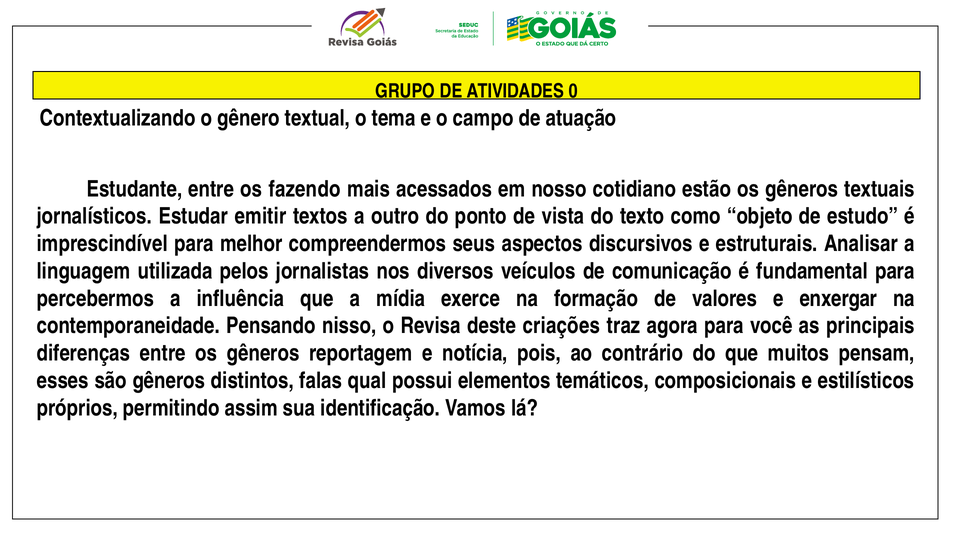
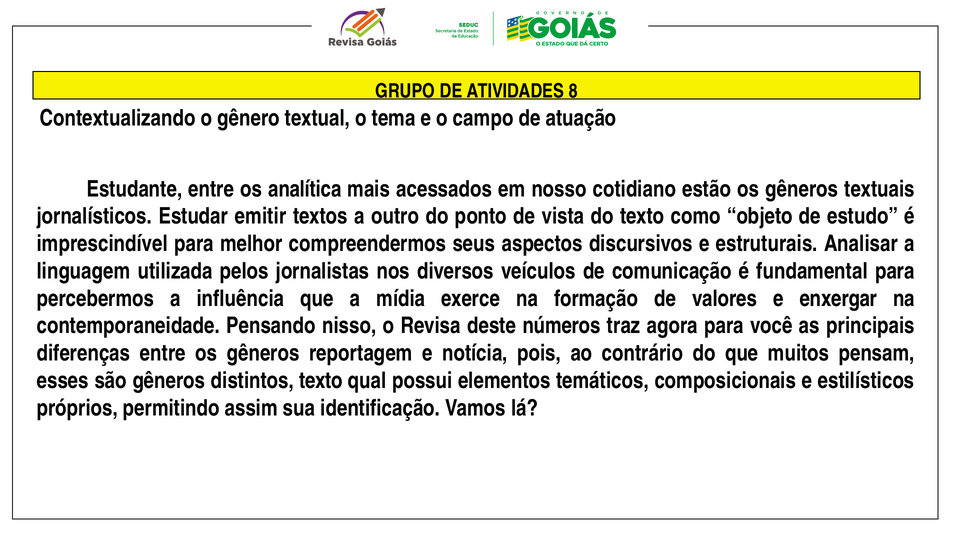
0: 0 -> 8 (573, 91)
fazendo: fazendo -> analítica (305, 189)
criações: criações -> números (562, 326)
distintos falas: falas -> texto (321, 381)
